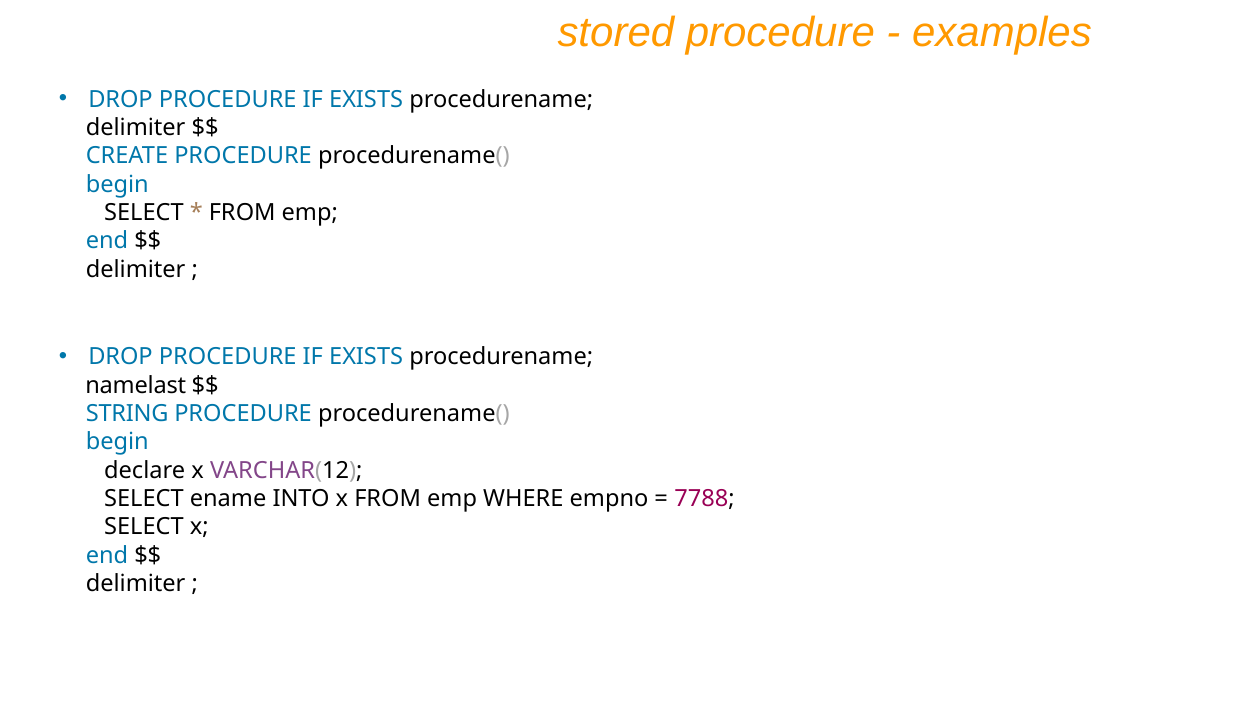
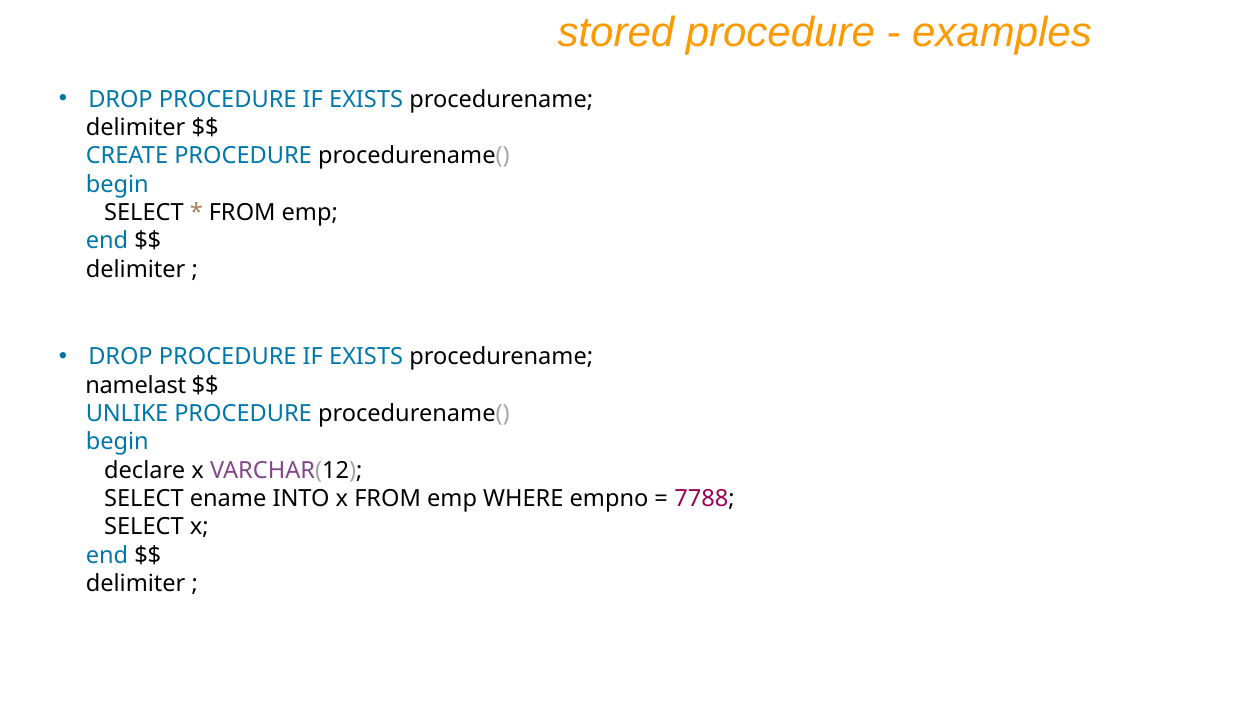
STRING: STRING -> UNLIKE (127, 414)
